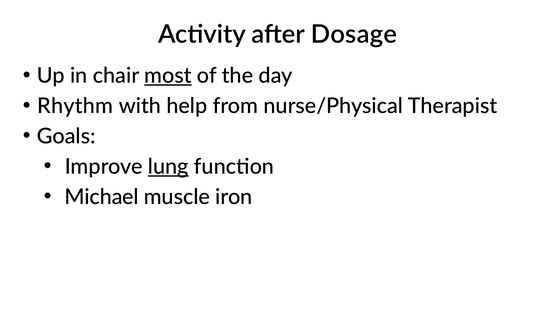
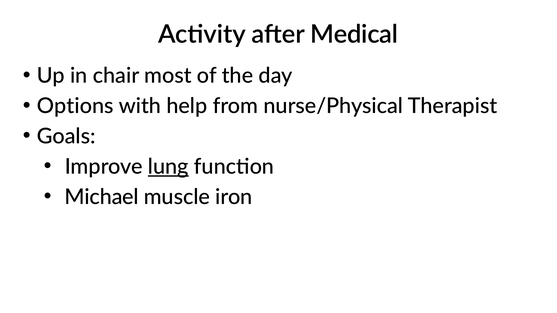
Dosage: Dosage -> Medical (354, 34)
most underline: present -> none (168, 76)
Rhythm: Rhythm -> Options (75, 106)
